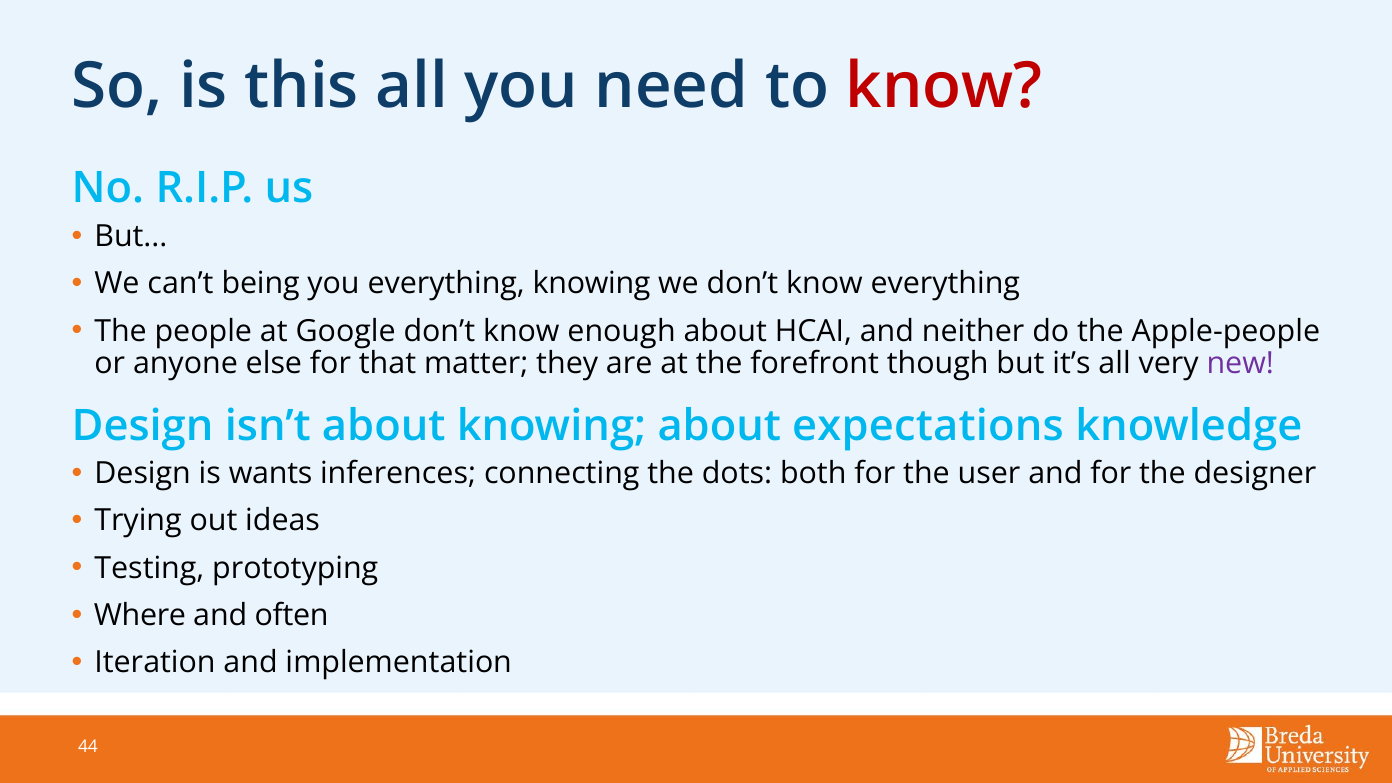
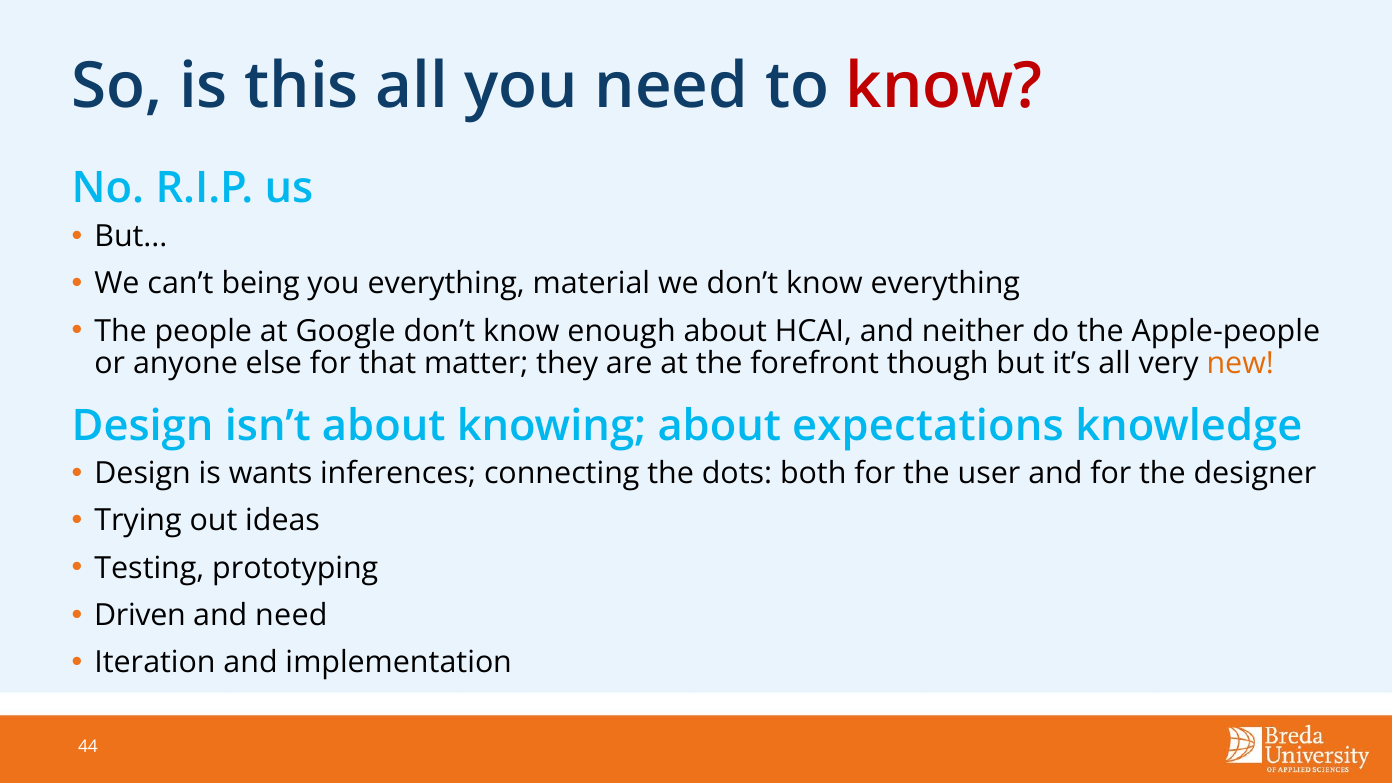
everything knowing: knowing -> material (591, 284)
new colour: purple -> orange (1240, 364)
Where: Where -> Driven (140, 615)
and often: often -> need (291, 615)
